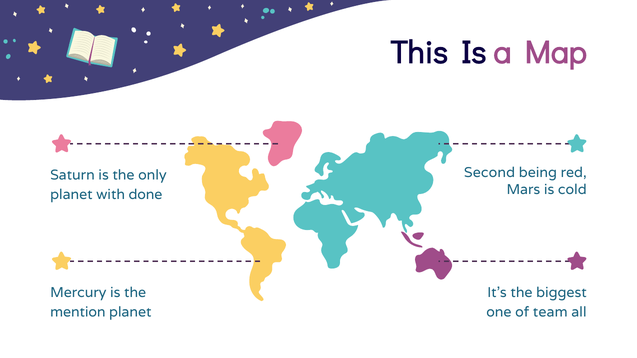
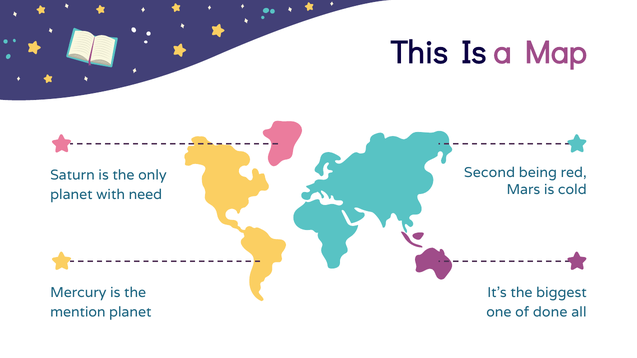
done: done -> need (145, 195)
team: team -> done (550, 312)
